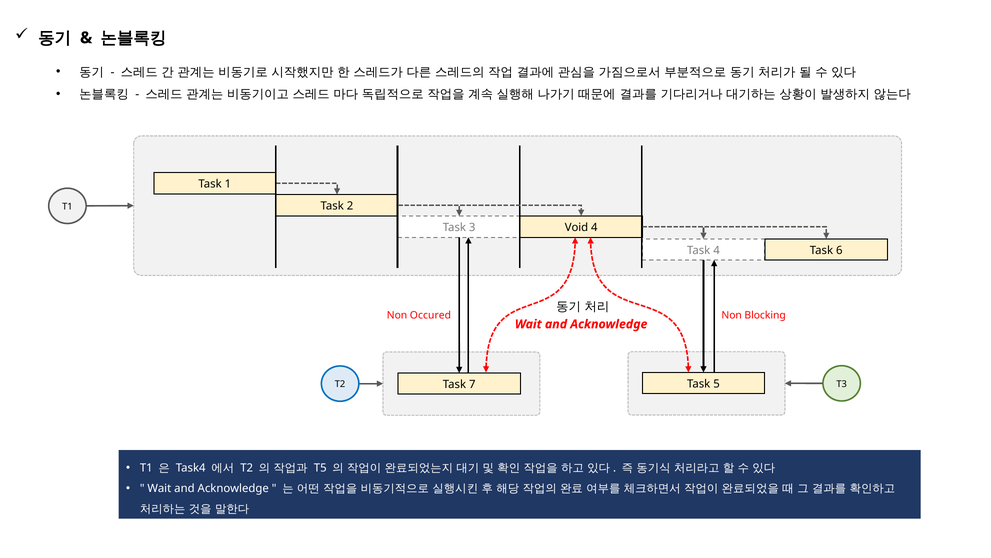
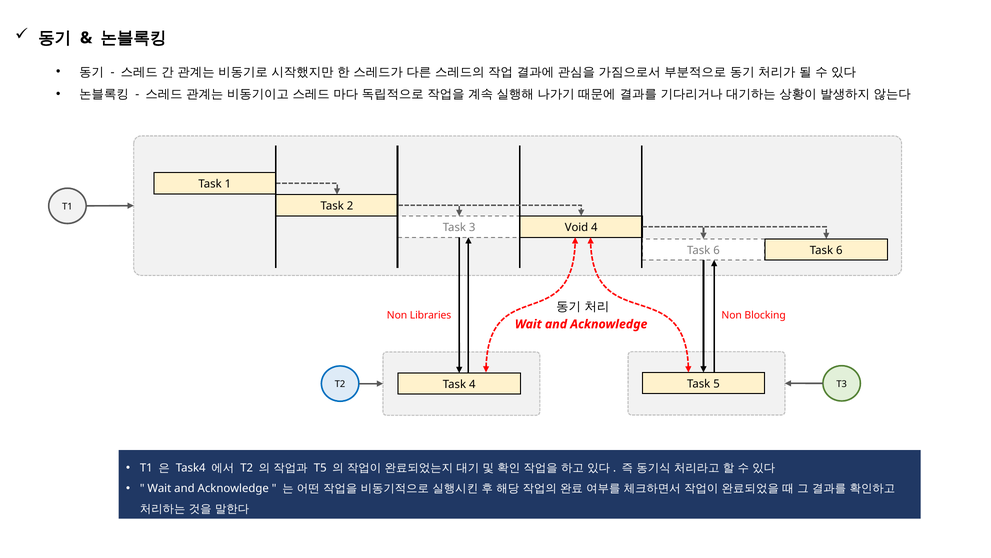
4: 4 -> 6 (717, 250)
Occured: Occured -> Libraries (431, 315)
Task 7: 7 -> 4 (472, 384)
